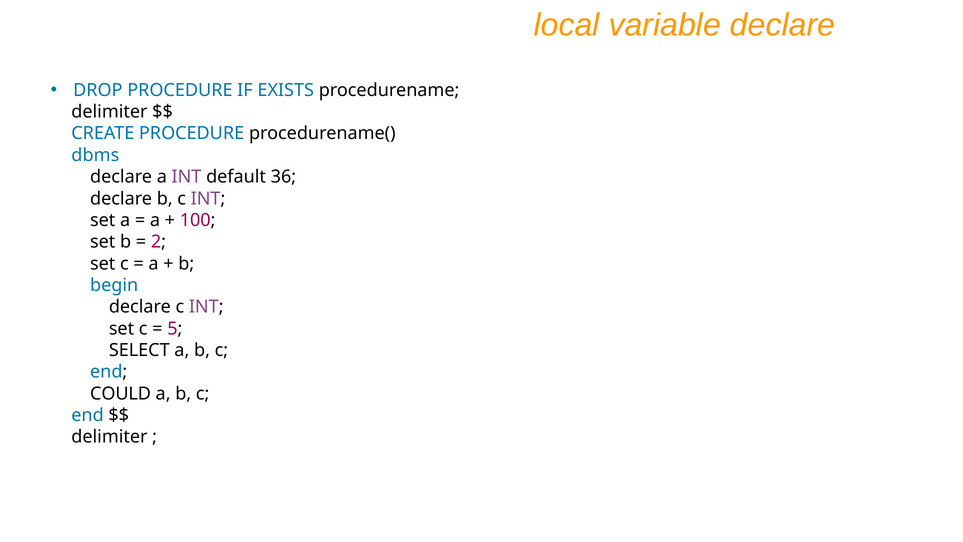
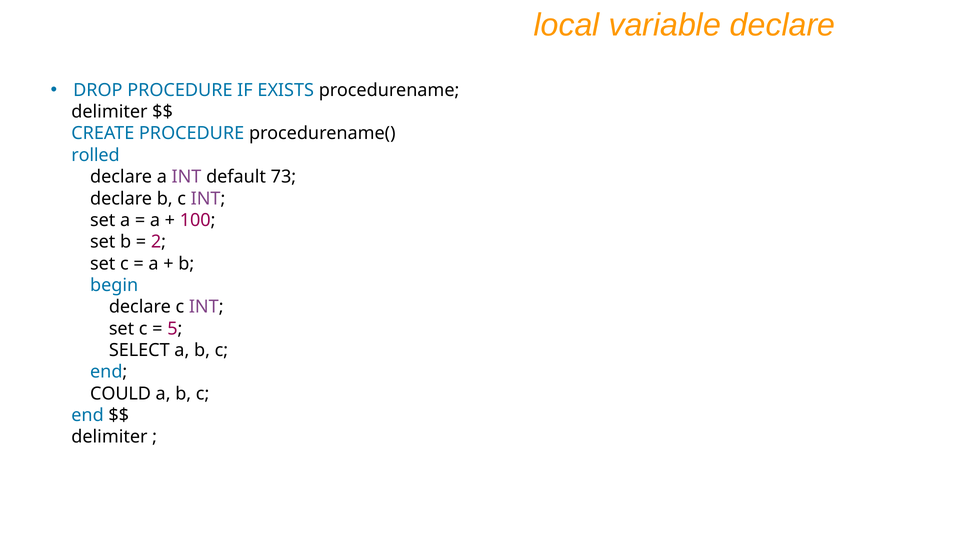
dbms: dbms -> rolled (95, 155)
36: 36 -> 73 (283, 177)
